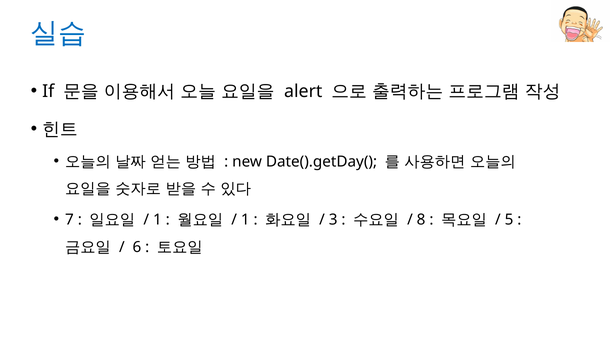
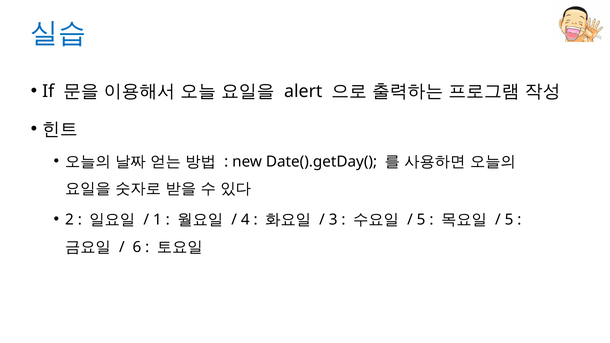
7: 7 -> 2 (69, 220)
1: 1 -> 4 (245, 220)
8: 8 -> 5 (421, 220)
